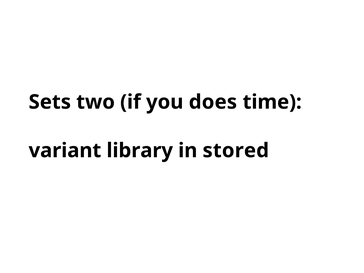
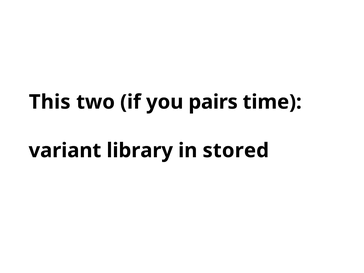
Sets: Sets -> This (50, 102)
does: does -> pairs (213, 102)
